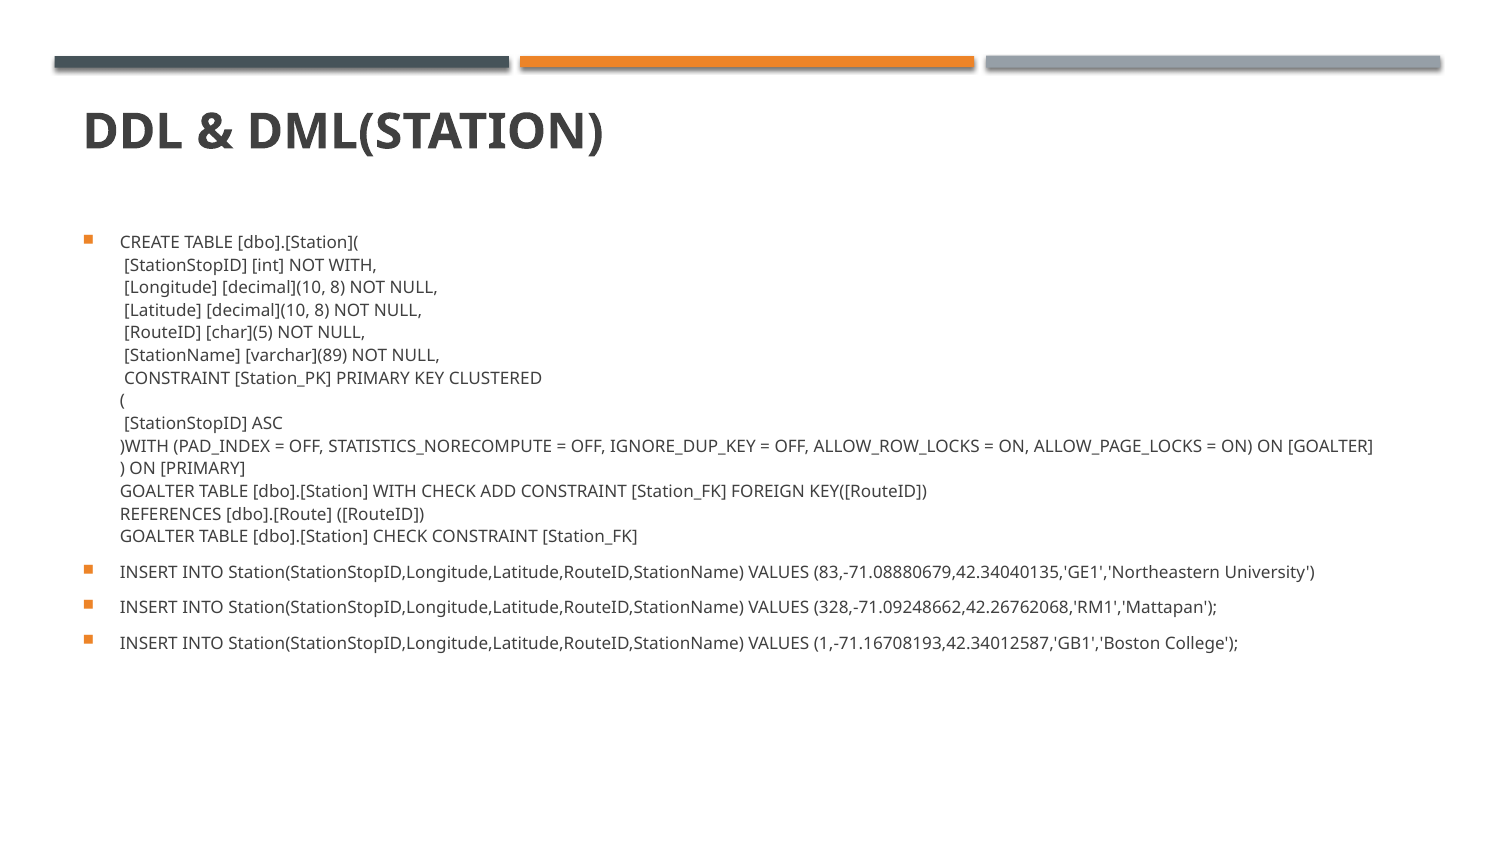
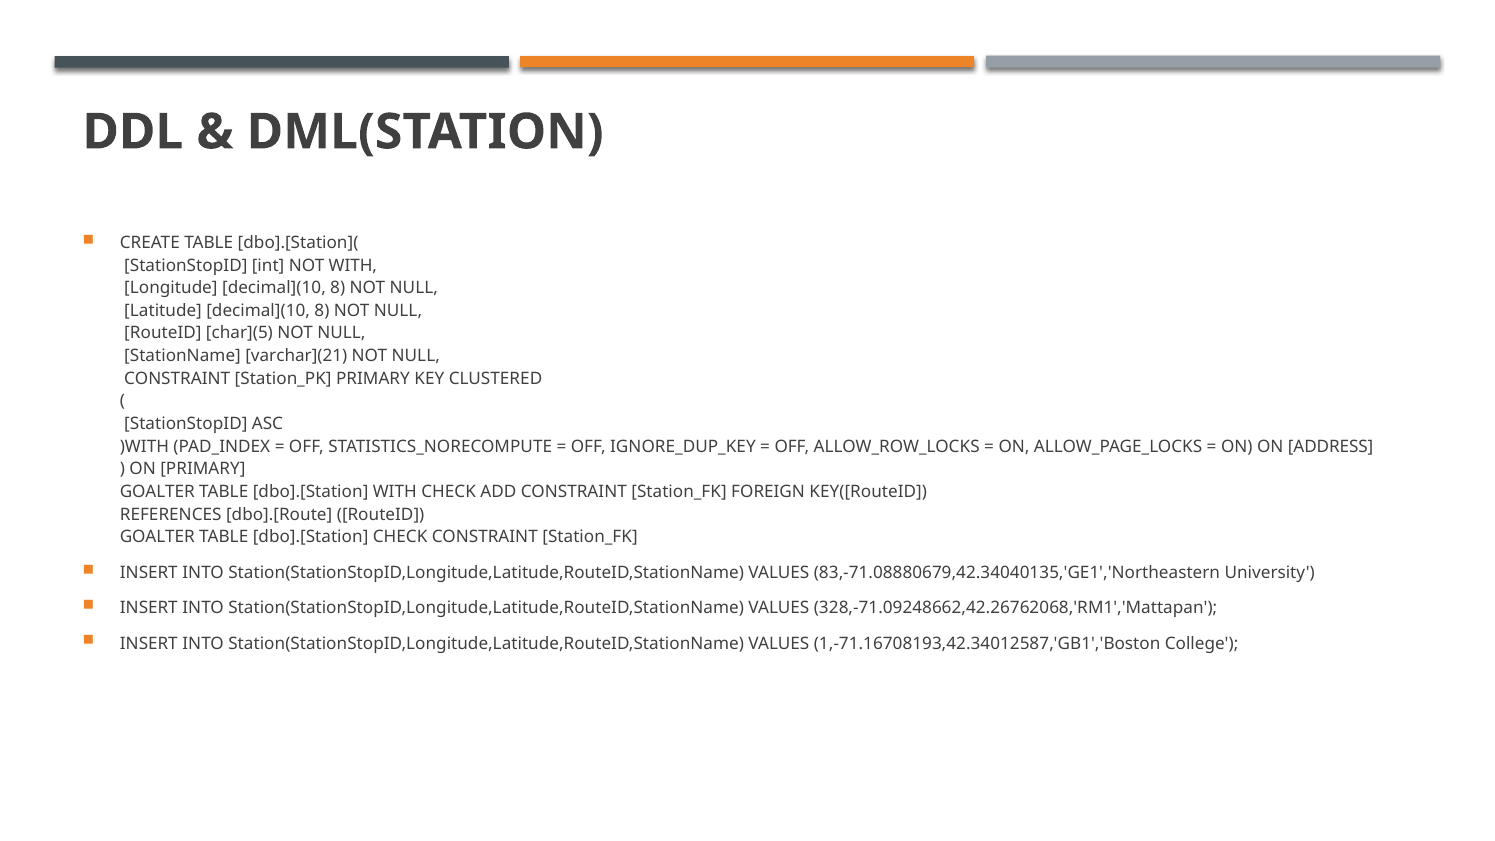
varchar](89: varchar](89 -> varchar](21 (296, 356)
ON GOALTER: GOALTER -> ADDRESS (1331, 447)
